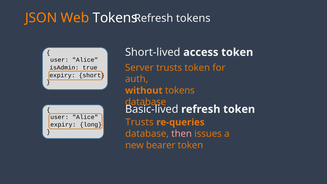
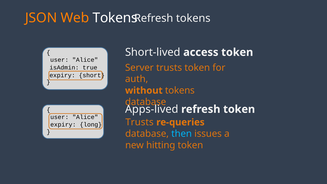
Basic-lived: Basic-lived -> Apps-lived (152, 109)
then colour: pink -> light blue (182, 134)
bearer: bearer -> hitting (161, 145)
